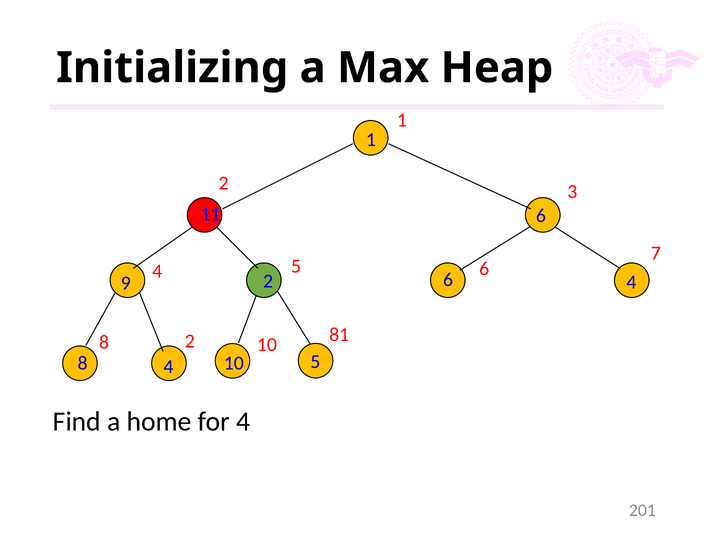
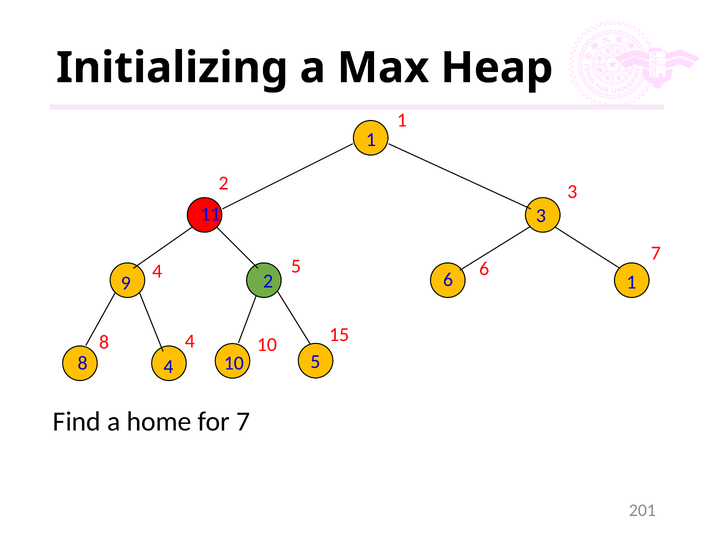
11 6: 6 -> 3 (541, 216)
6 4: 4 -> 1 (631, 282)
8 2: 2 -> 4 (190, 341)
81: 81 -> 15 (339, 335)
for 4: 4 -> 7 (243, 422)
